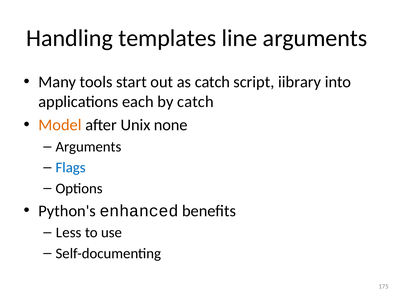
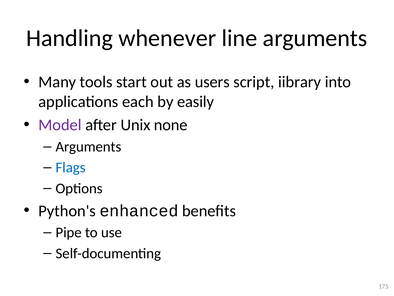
templates: templates -> whenever (167, 38)
as catch: catch -> users (212, 82)
by catch: catch -> easily (196, 102)
Model colour: orange -> purple (60, 125)
Less: Less -> Pipe (69, 232)
